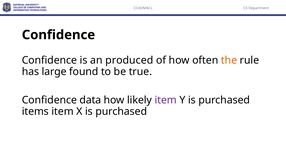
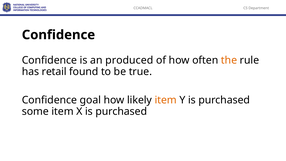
large: large -> retail (54, 72)
data: data -> goal (90, 100)
item colour: purple -> orange (166, 100)
items: items -> some (35, 111)
